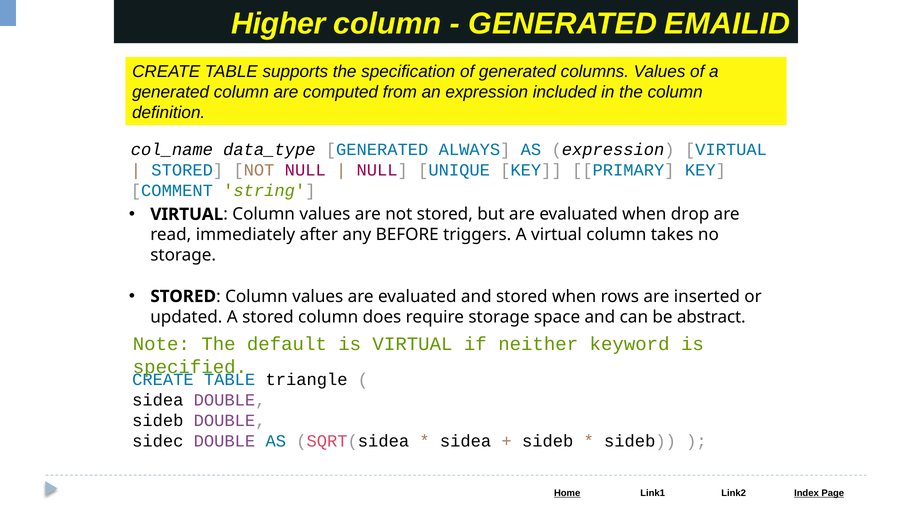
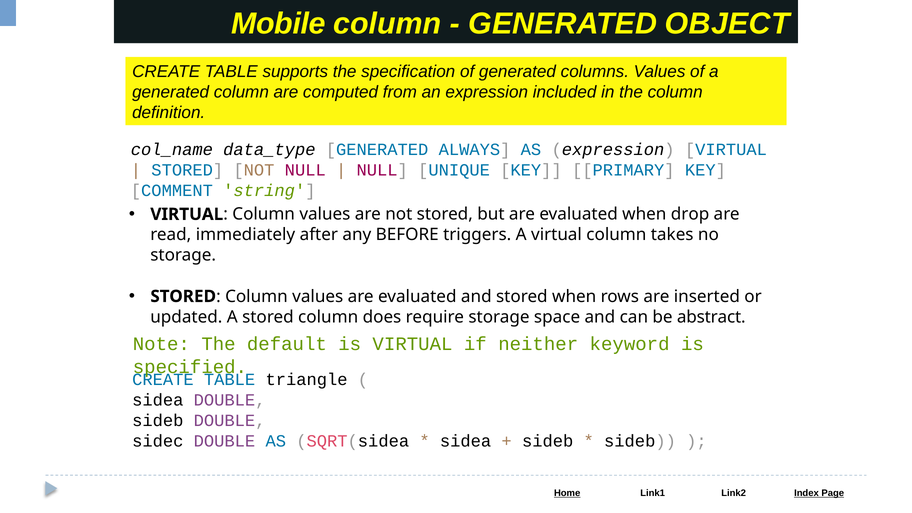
Higher: Higher -> Mobile (278, 24)
EMAILID: EMAILID -> OBJECT (727, 24)
